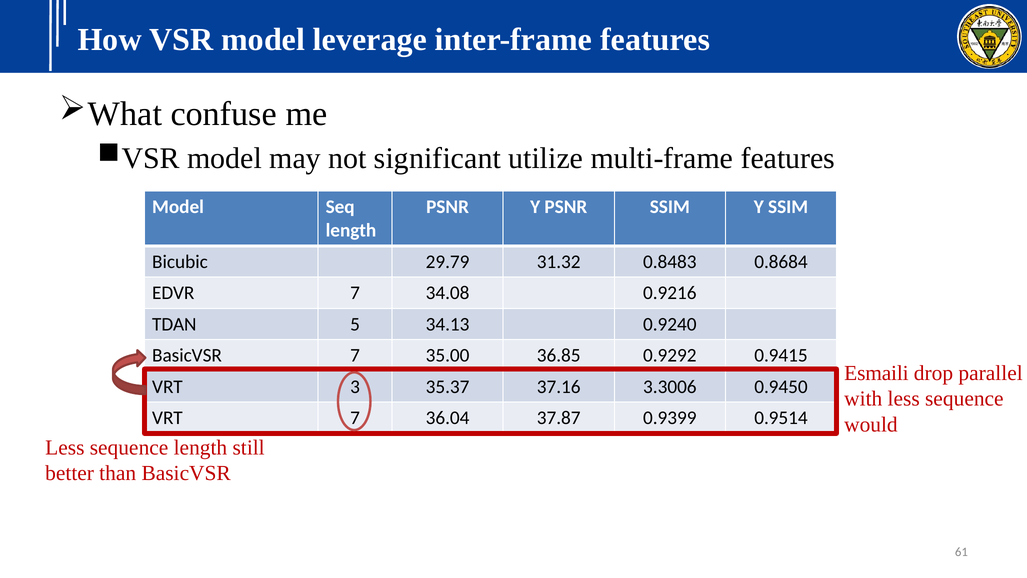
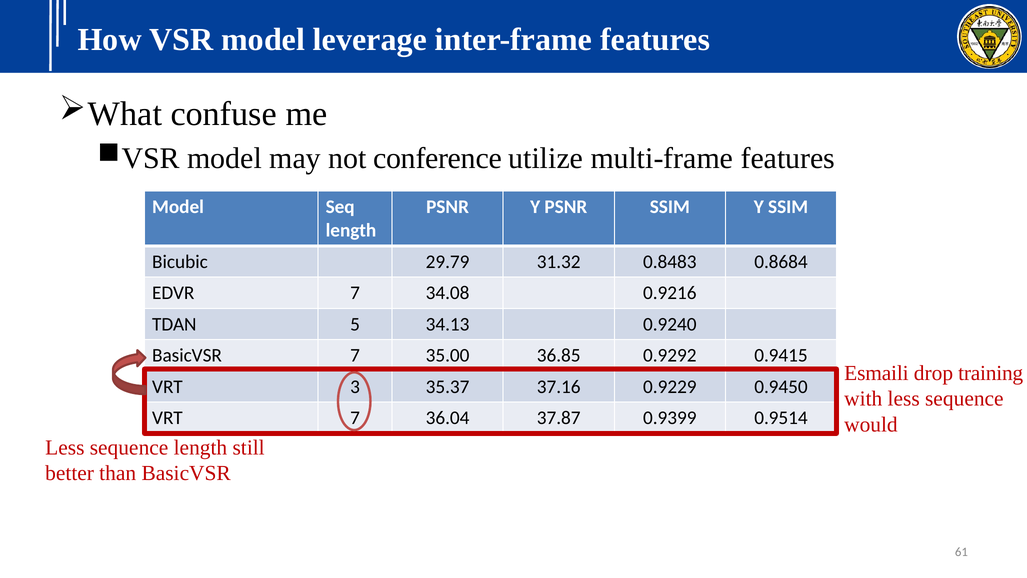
significant: significant -> conference (438, 158)
parallel: parallel -> training (991, 373)
3.3006: 3.3006 -> 0.9229 (670, 387)
